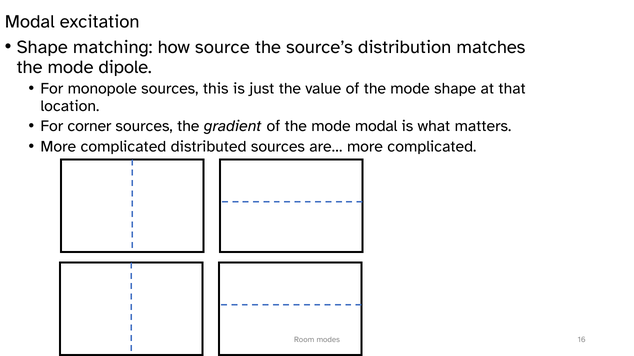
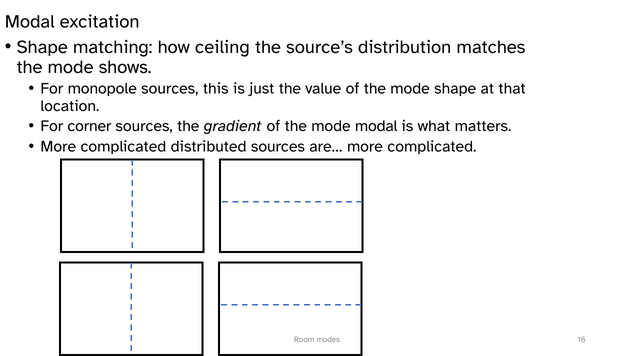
source: source -> ceiling (222, 47)
dipole: dipole -> shows (125, 67)
